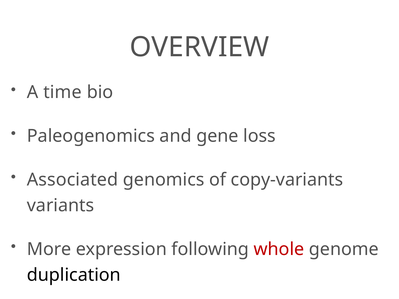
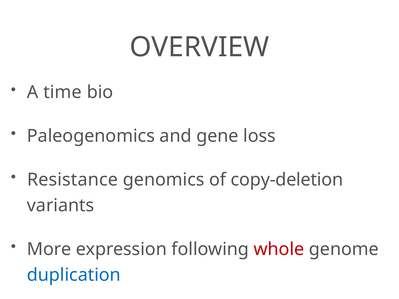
Associated: Associated -> Resistance (72, 180)
copy-variants: copy-variants -> copy-deletion (287, 180)
duplication colour: black -> blue (74, 275)
